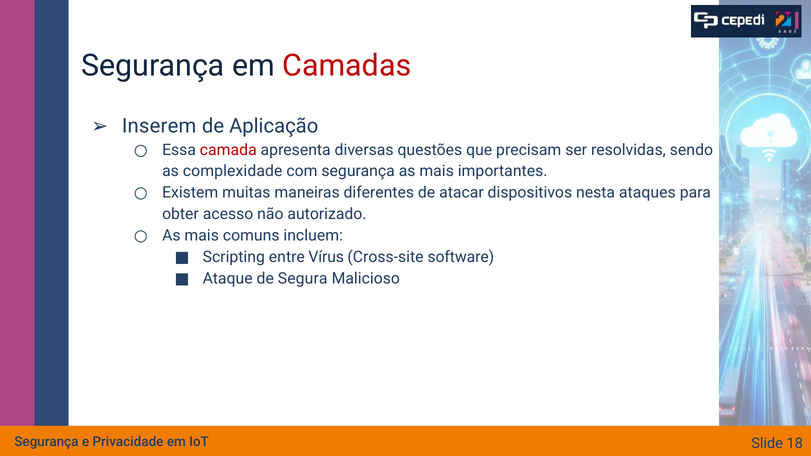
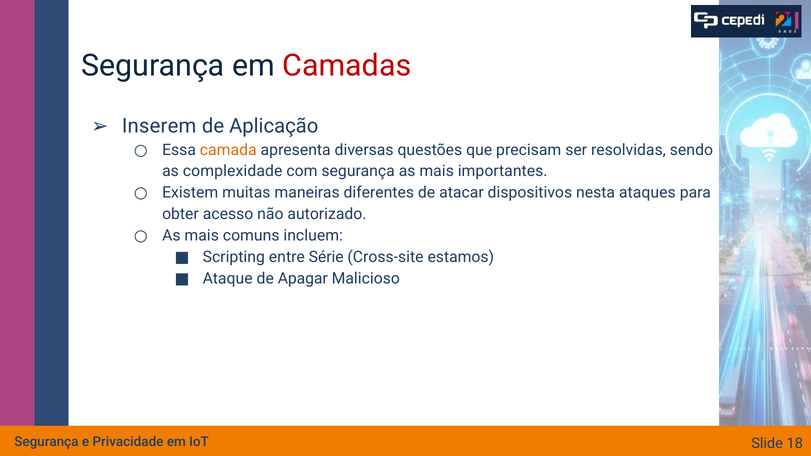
camada colour: red -> orange (228, 150)
Vírus: Vírus -> Série (326, 257)
software: software -> estamos (461, 257)
Segura: Segura -> Apagar (303, 278)
